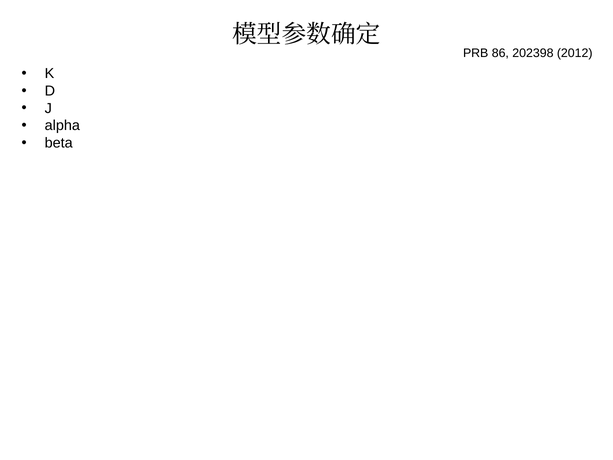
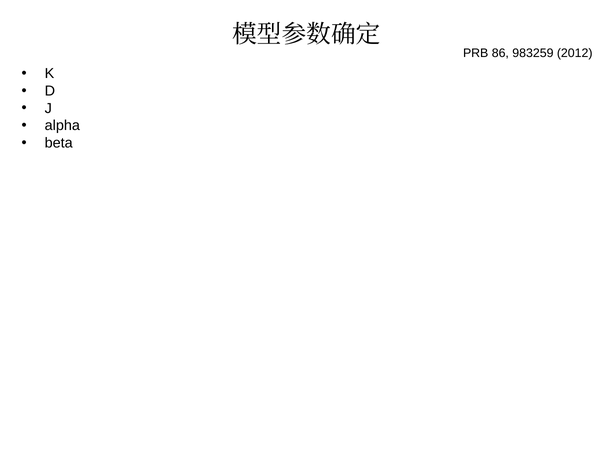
202398: 202398 -> 983259 (533, 53)
